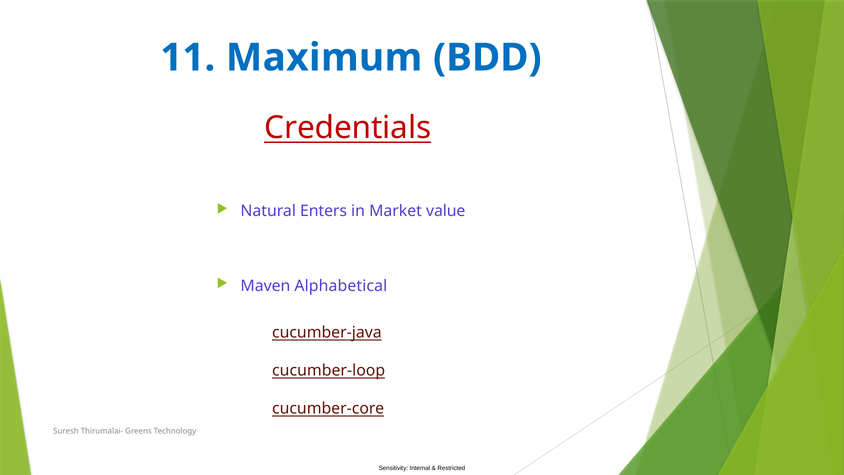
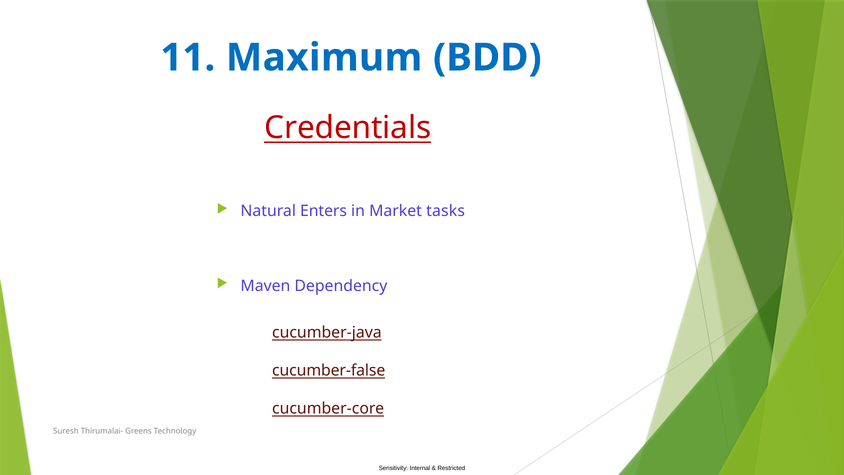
value: value -> tasks (446, 211)
Alphabetical: Alphabetical -> Dependency (341, 286)
cucumber-loop: cucumber-loop -> cucumber-false (329, 371)
